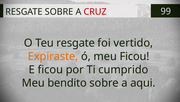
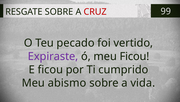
Teu resgate: resgate -> pecado (76, 43)
Expiraste colour: orange -> purple (53, 56)
bendito: bendito -> abismo (67, 82)
aqui: aqui -> vida (143, 82)
